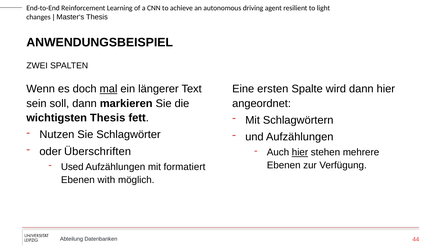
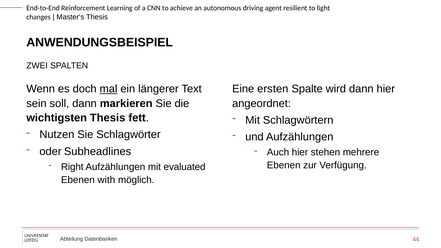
Überschriften: Überschriften -> Subheadlines (98, 151)
hier underline: present -> none (300, 152)
Used: Used -> Right (72, 167)
formatiert: formatiert -> evaluated (185, 167)
